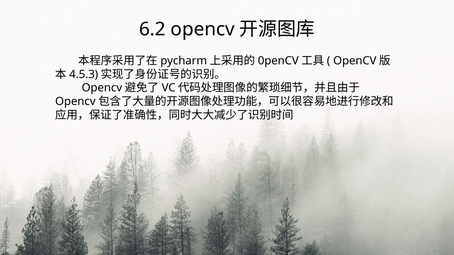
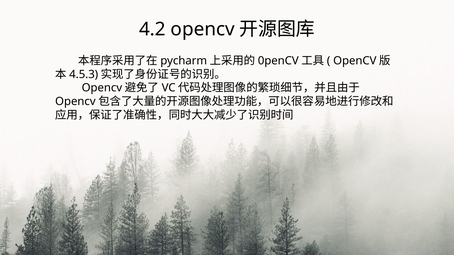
6.2: 6.2 -> 4.2 (152, 29)
